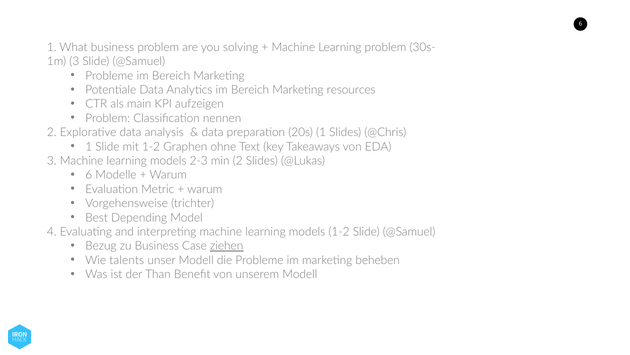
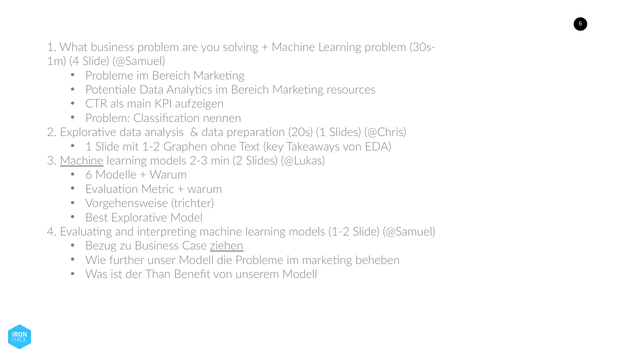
3: 3 -> 4 (74, 61)
Machine underline: none -> present (82, 161)
Best Depending: Depending -> Explorative (139, 217)
talents: talents -> further (127, 260)
